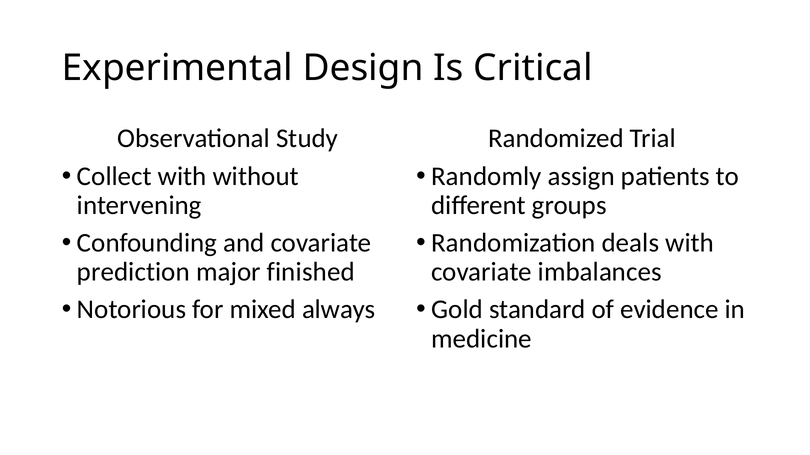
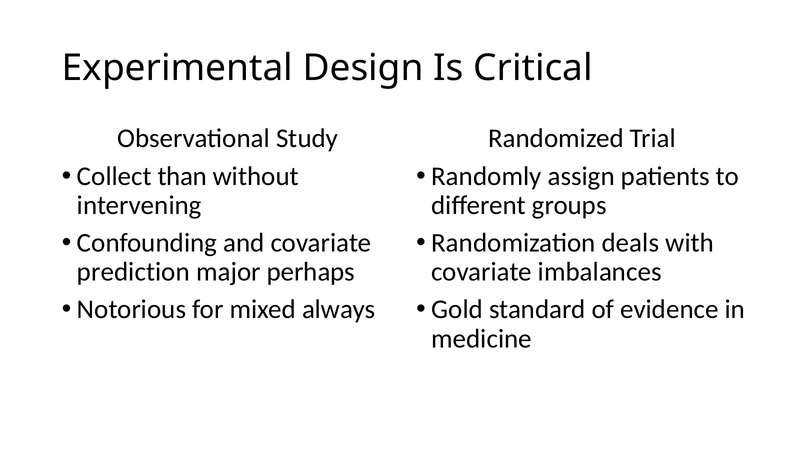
Collect with: with -> than (182, 176)
finished: finished -> perhaps (311, 272)
